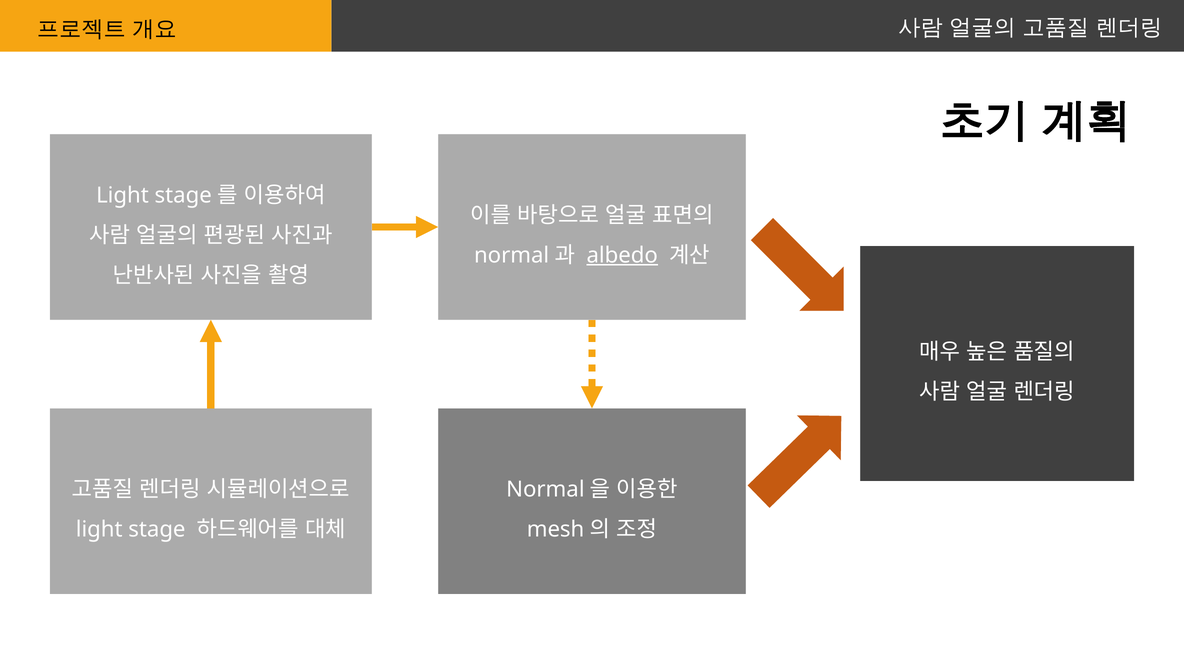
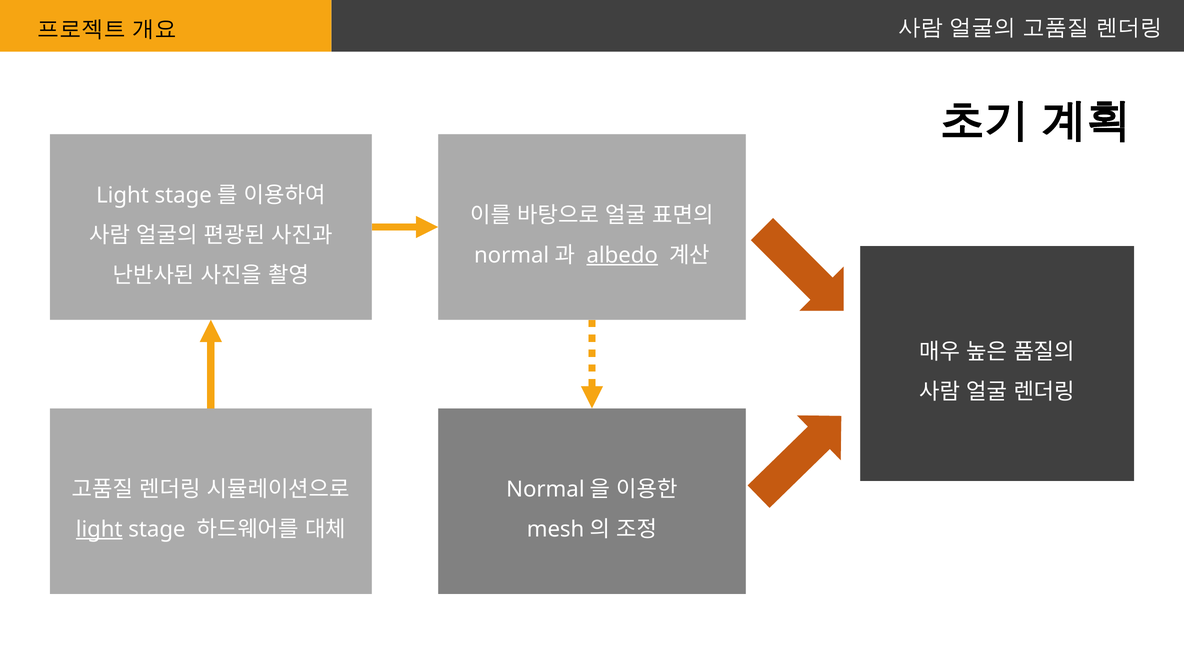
light underline: none -> present (99, 529)
